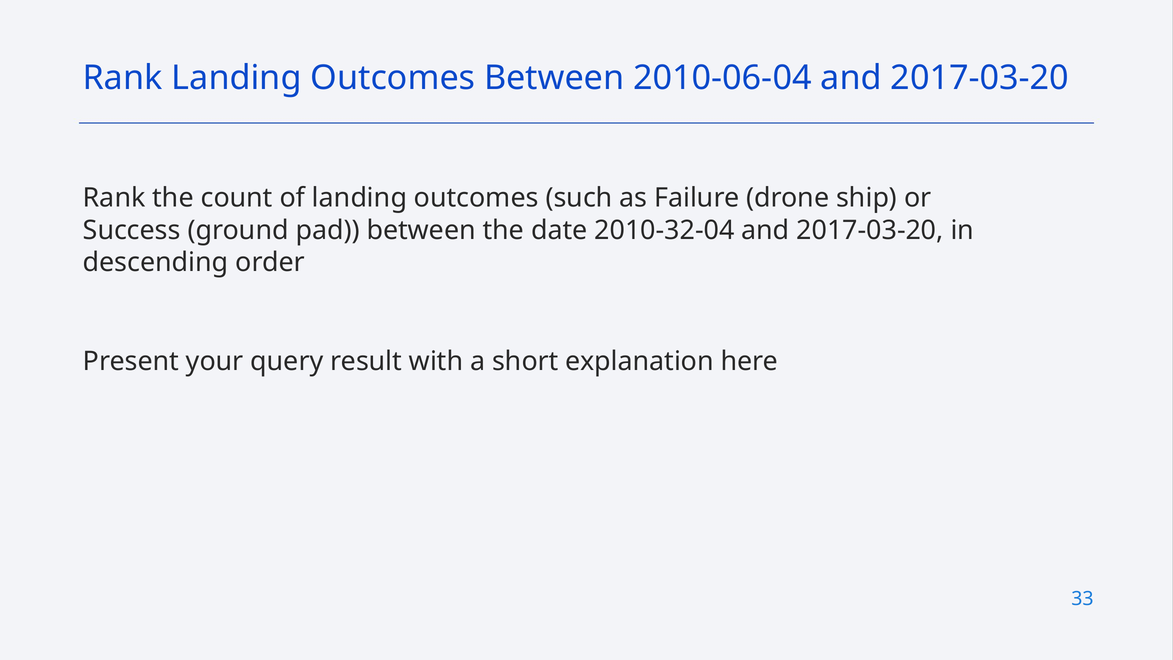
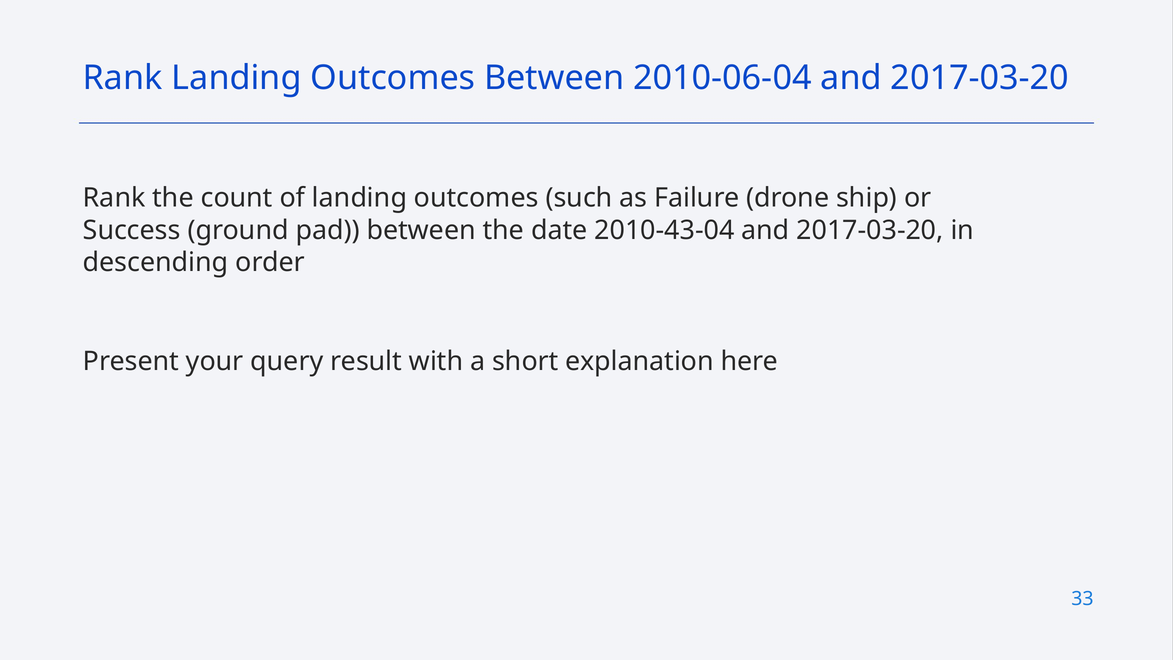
2010-32-04: 2010-32-04 -> 2010-43-04 (664, 230)
